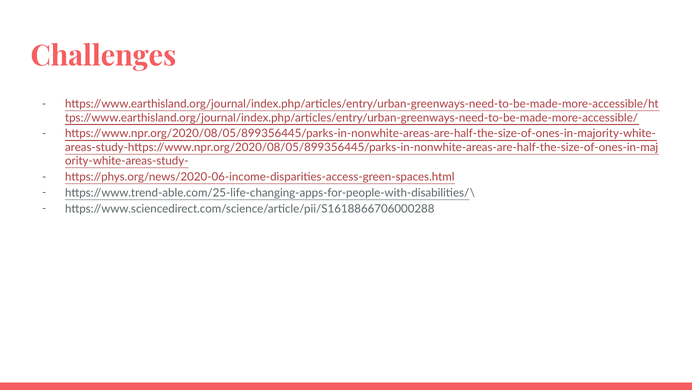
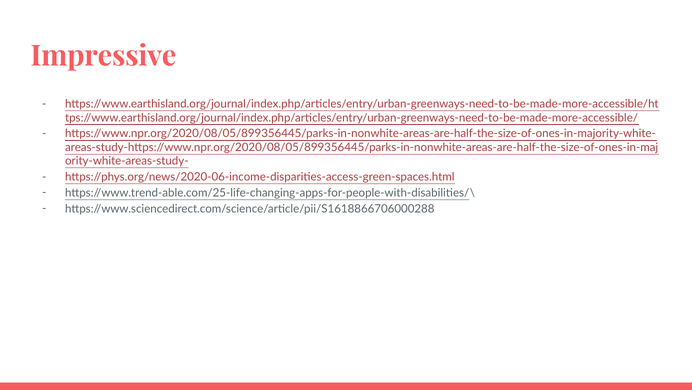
Challenges: Challenges -> Impressive (103, 56)
